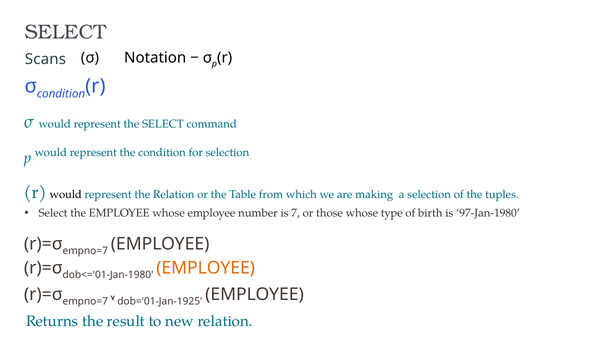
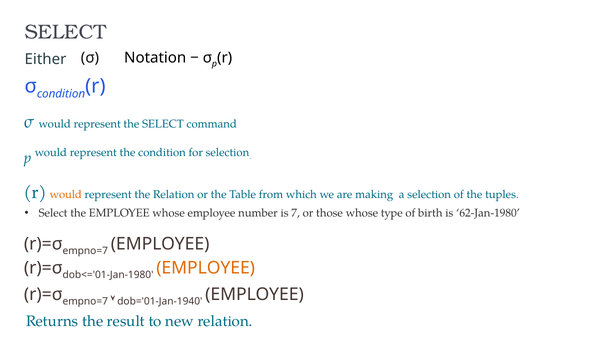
Scans: Scans -> Either (45, 59)
would colour: black -> orange (66, 195)
97-Jan-1980: 97-Jan-1980 -> 62-Jan-1980 (488, 213)
dob='01-Jan-1925: dob='01-Jan-1925 -> dob='01-Jan-1940 (160, 302)
